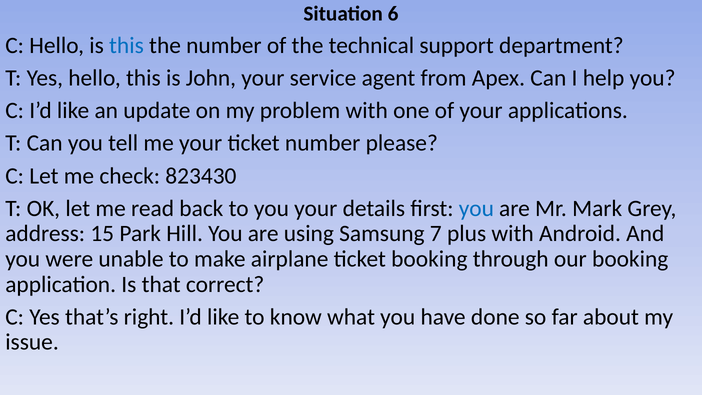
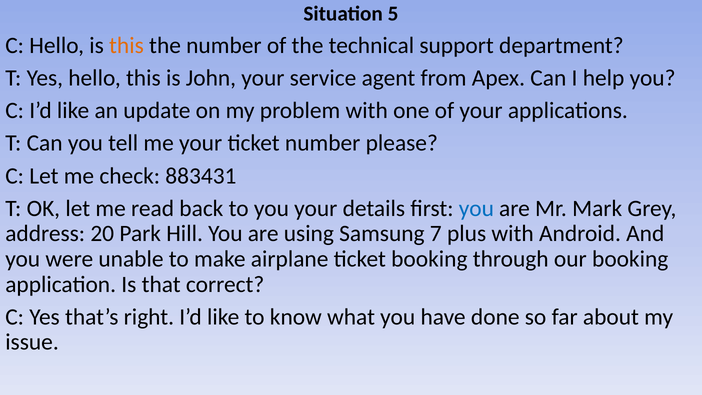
6: 6 -> 5 (393, 14)
this colour: blue -> orange (126, 45)
823430: 823430 -> 883431 (201, 176)
15: 15 -> 20 (102, 234)
